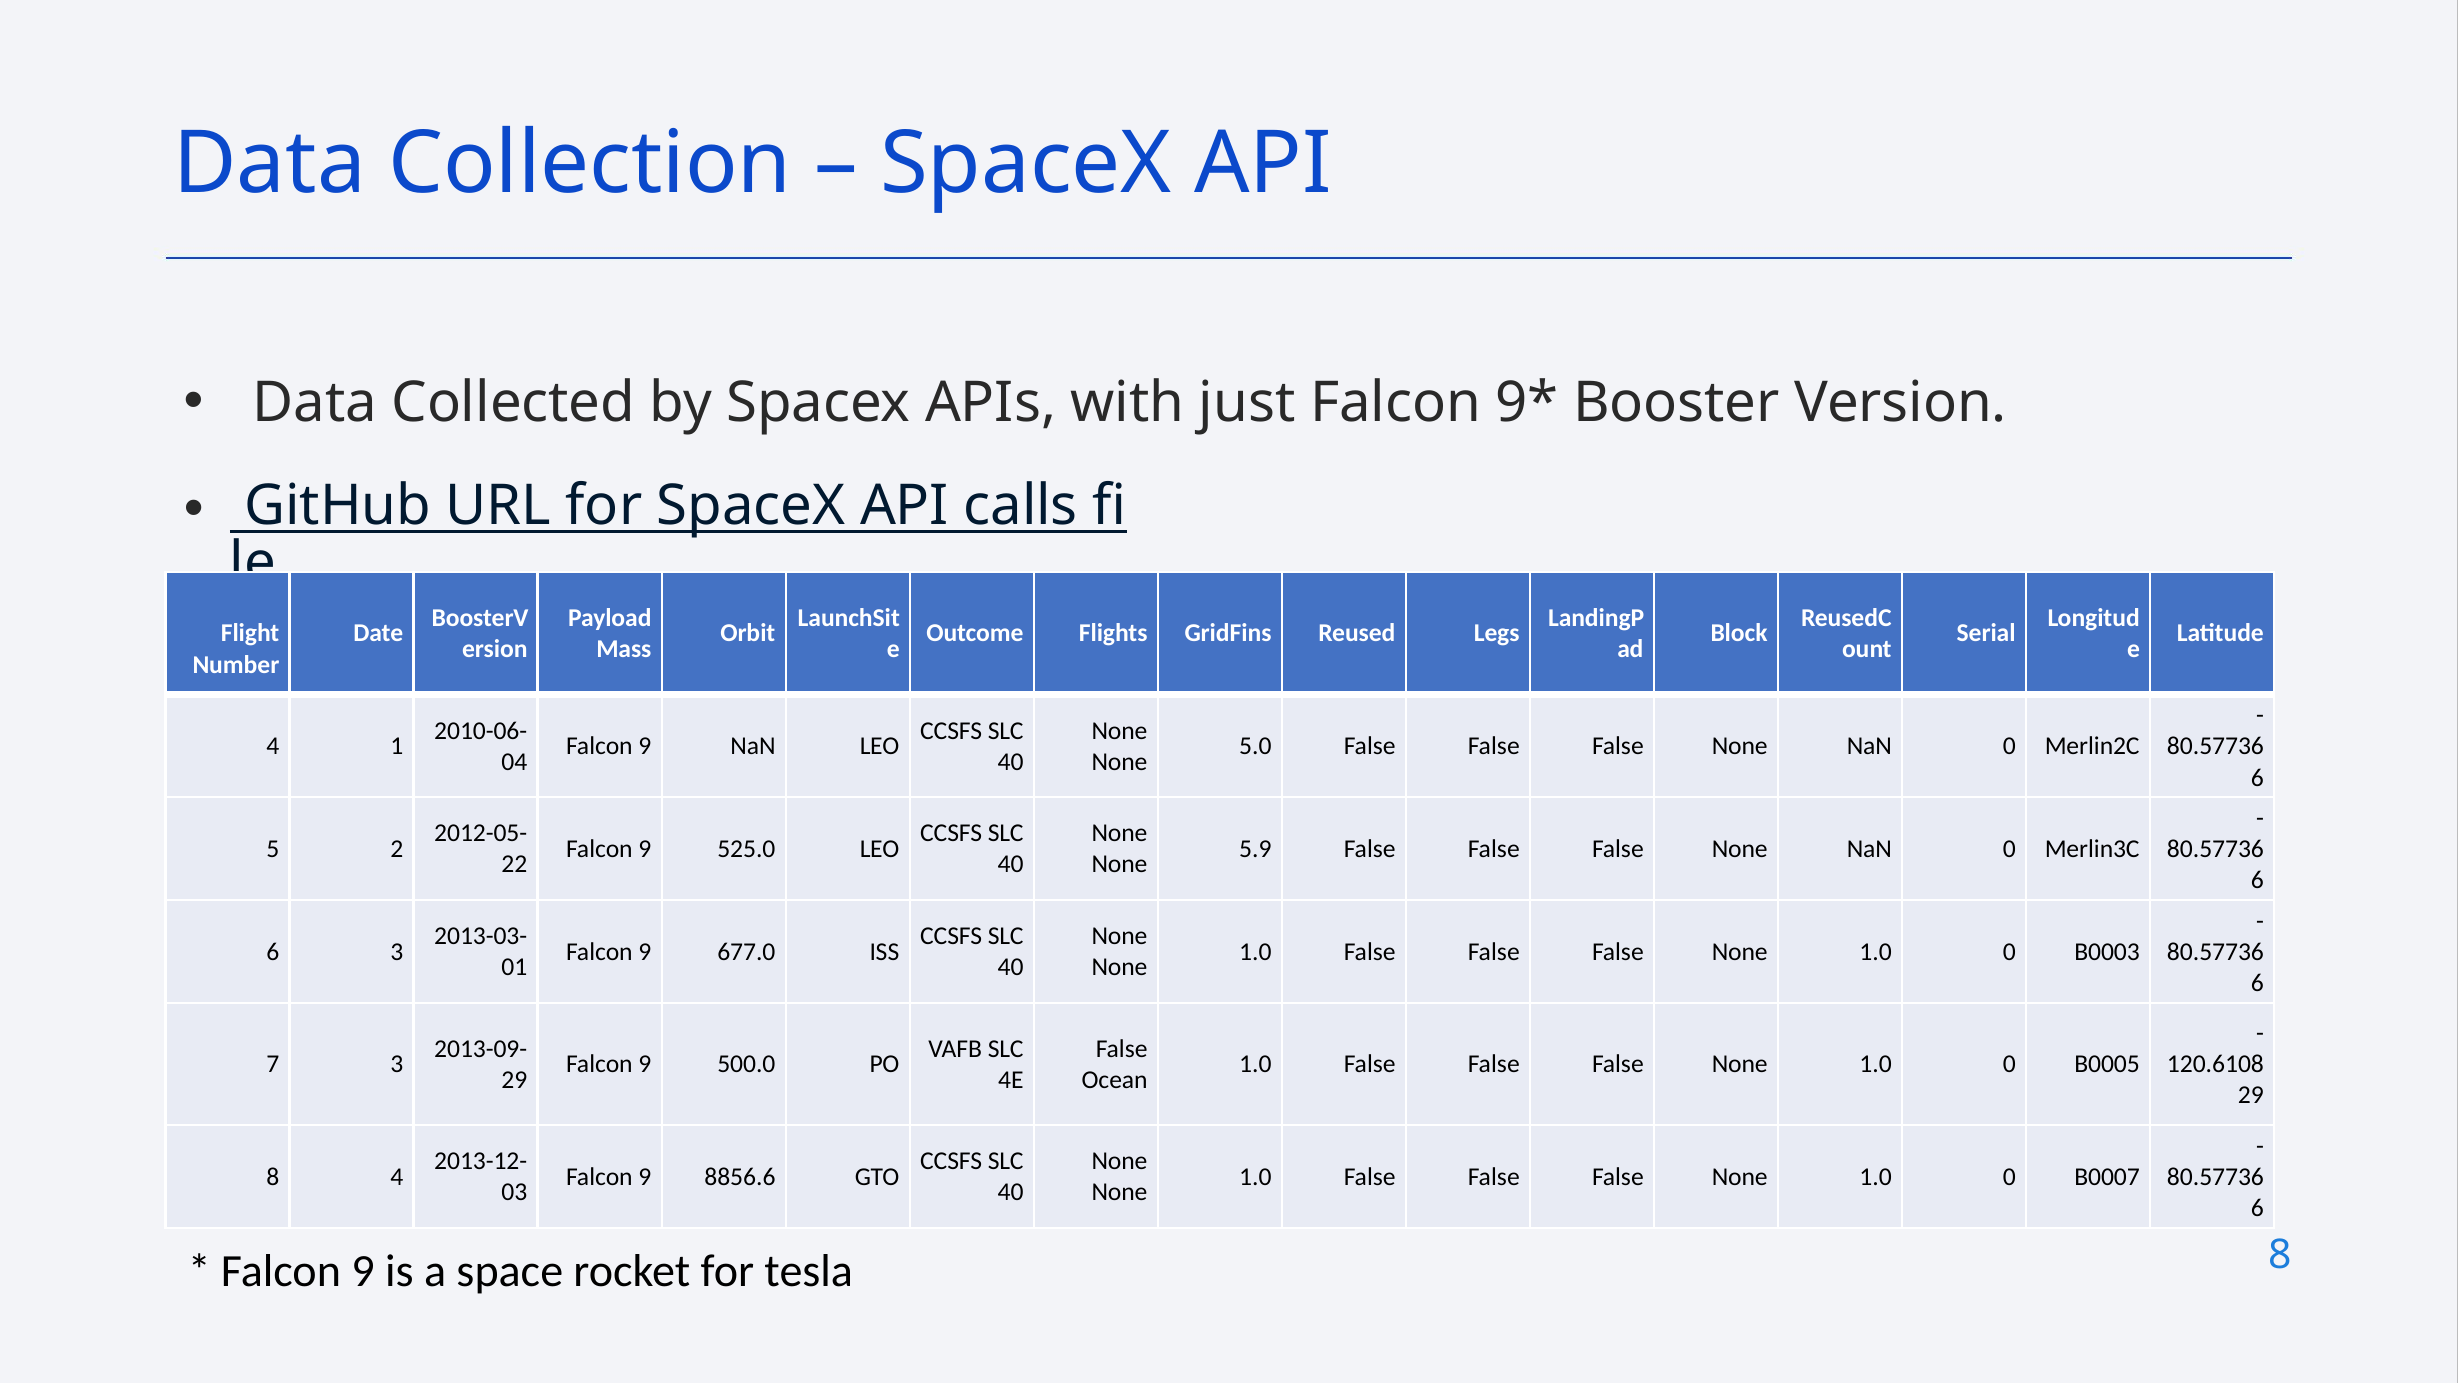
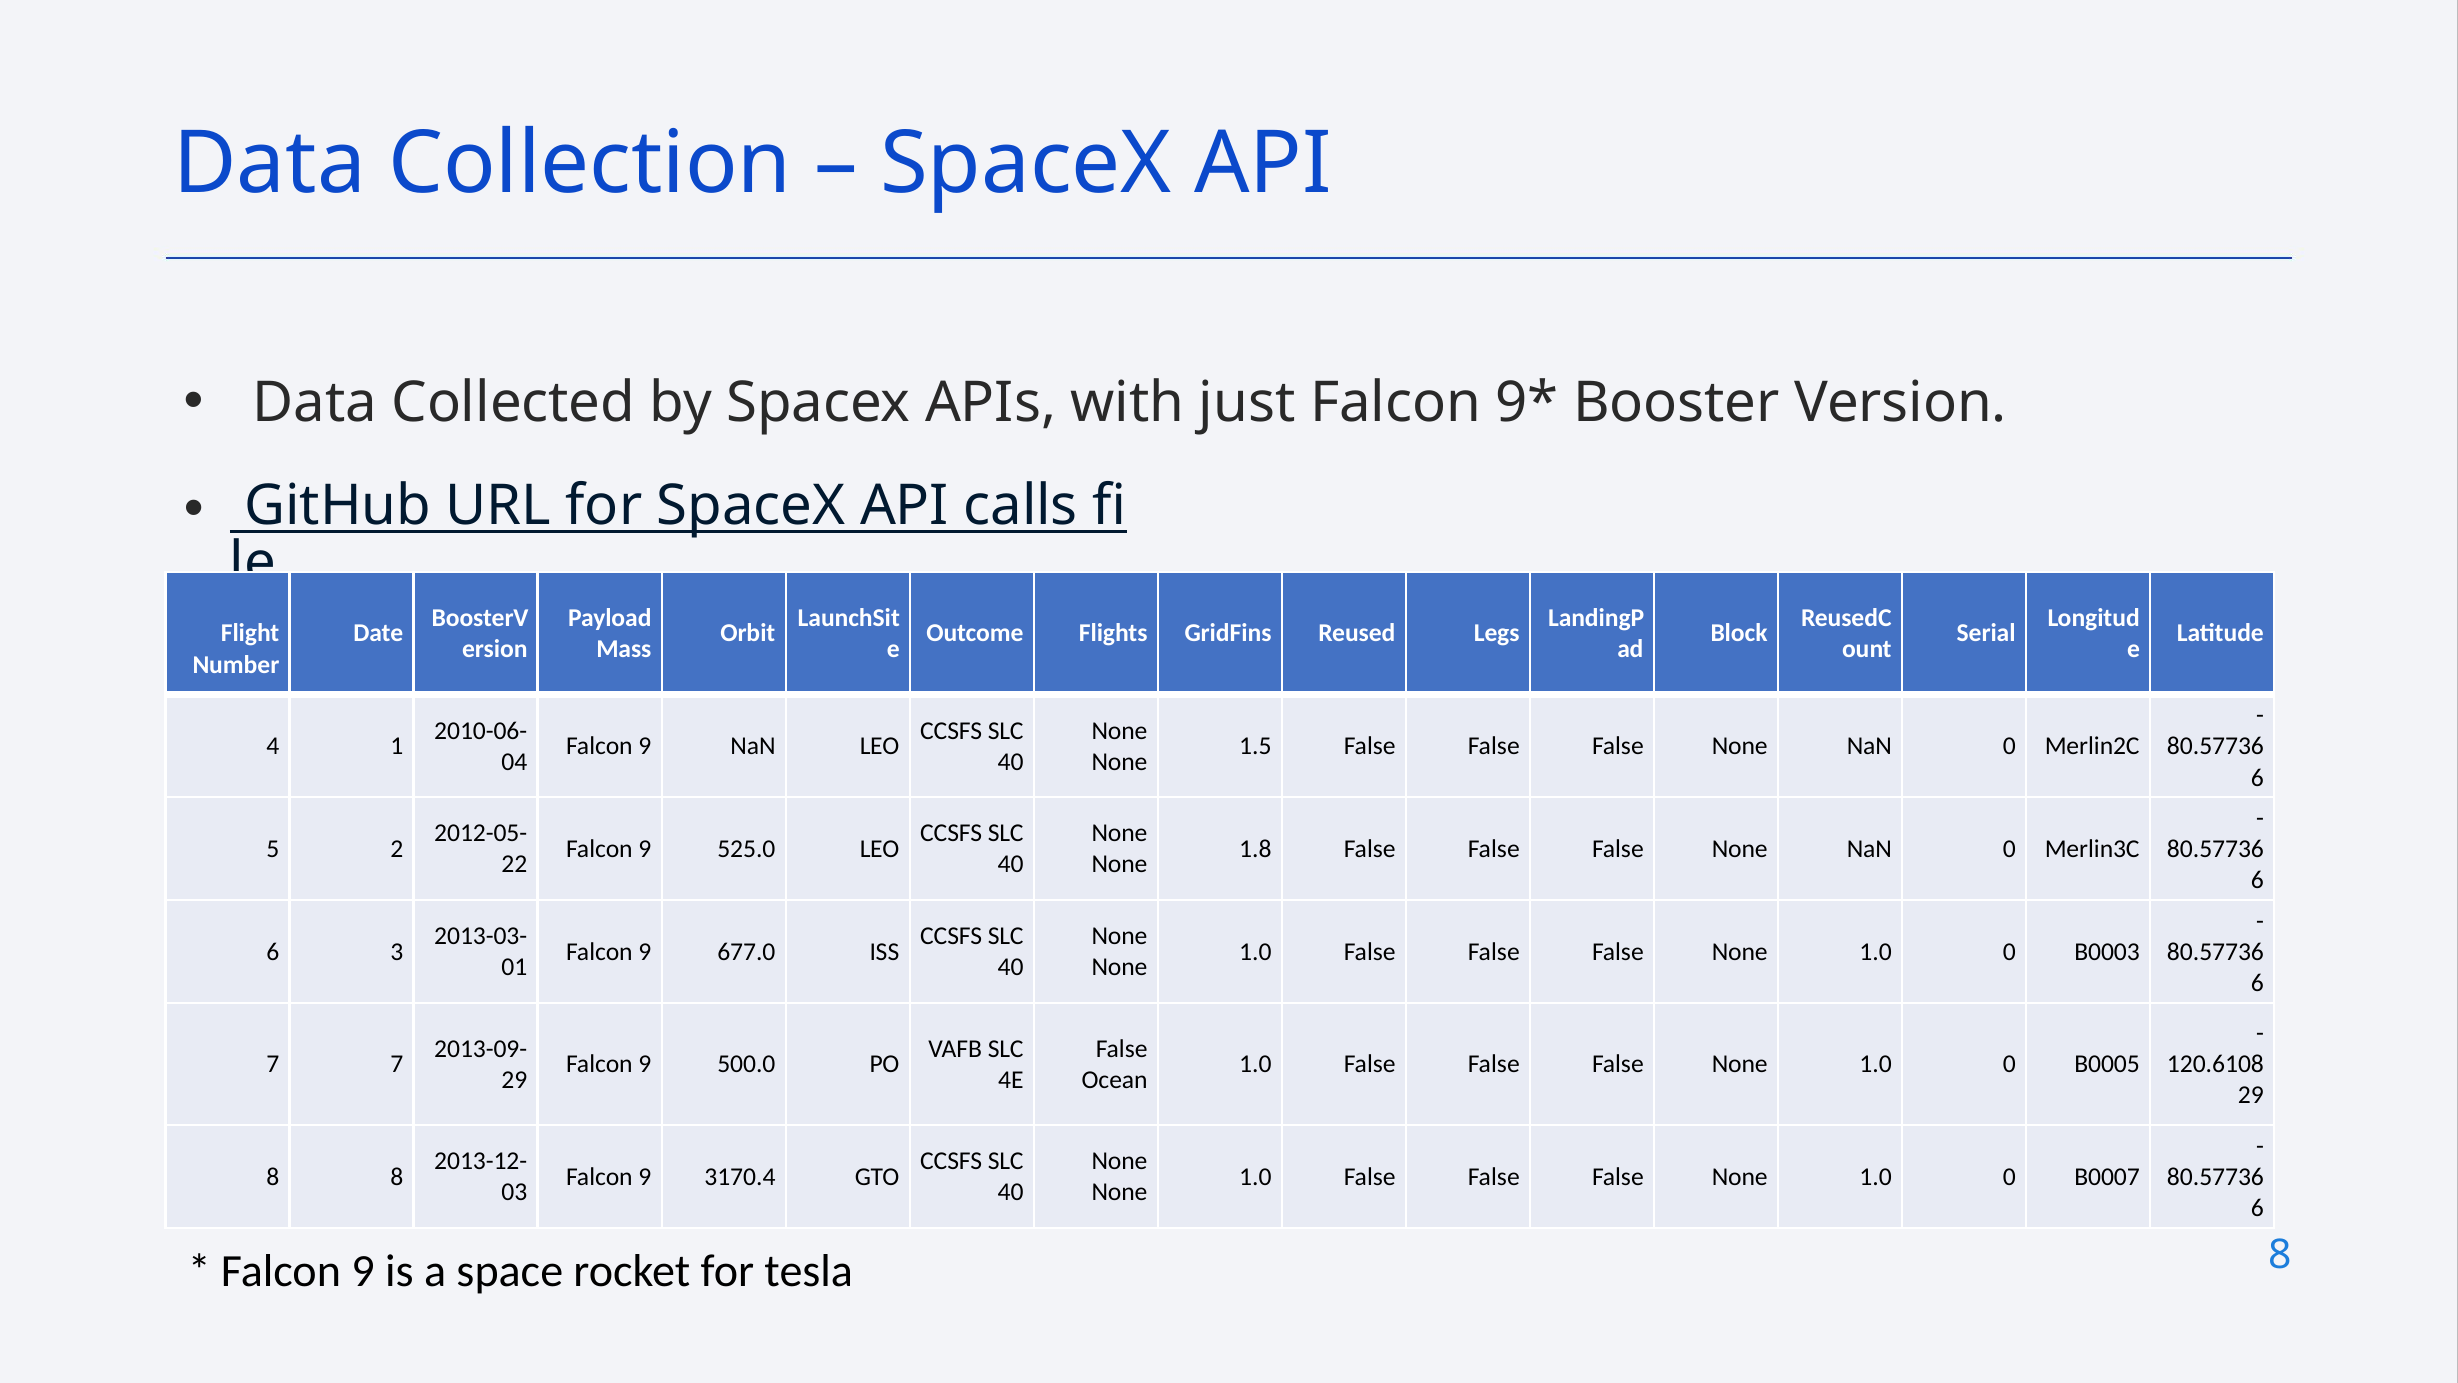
5.0: 5.0 -> 1.5 (1255, 746)
5.9: 5.9 -> 1.8 (1255, 849)
7 3: 3 -> 7 (397, 1064)
8 4: 4 -> 8 (397, 1176)
8856.6: 8856.6 -> 3170.4 (740, 1176)
